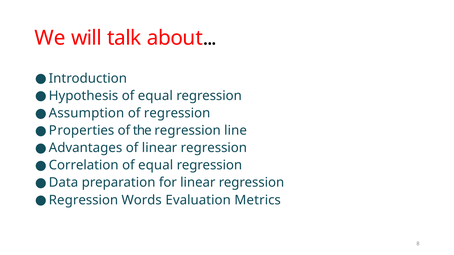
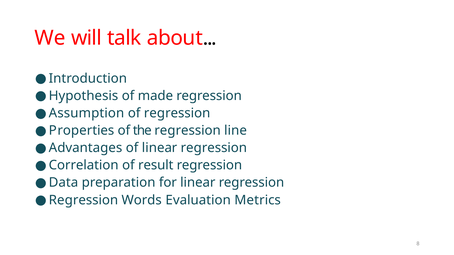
Hypothesis of equal: equal -> made (155, 96)
equal: equal -> result (156, 165)
